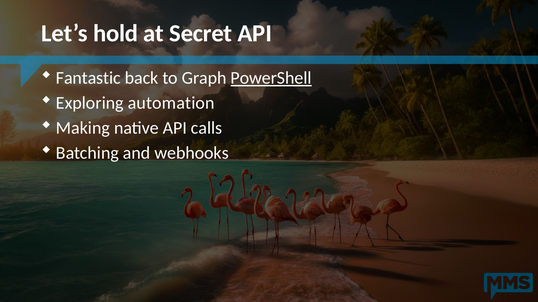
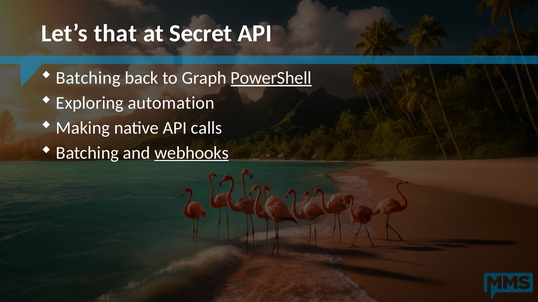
hold: hold -> that (115, 33)
Fantastic: Fantastic -> Batching (88, 78)
webhooks underline: none -> present (192, 153)
